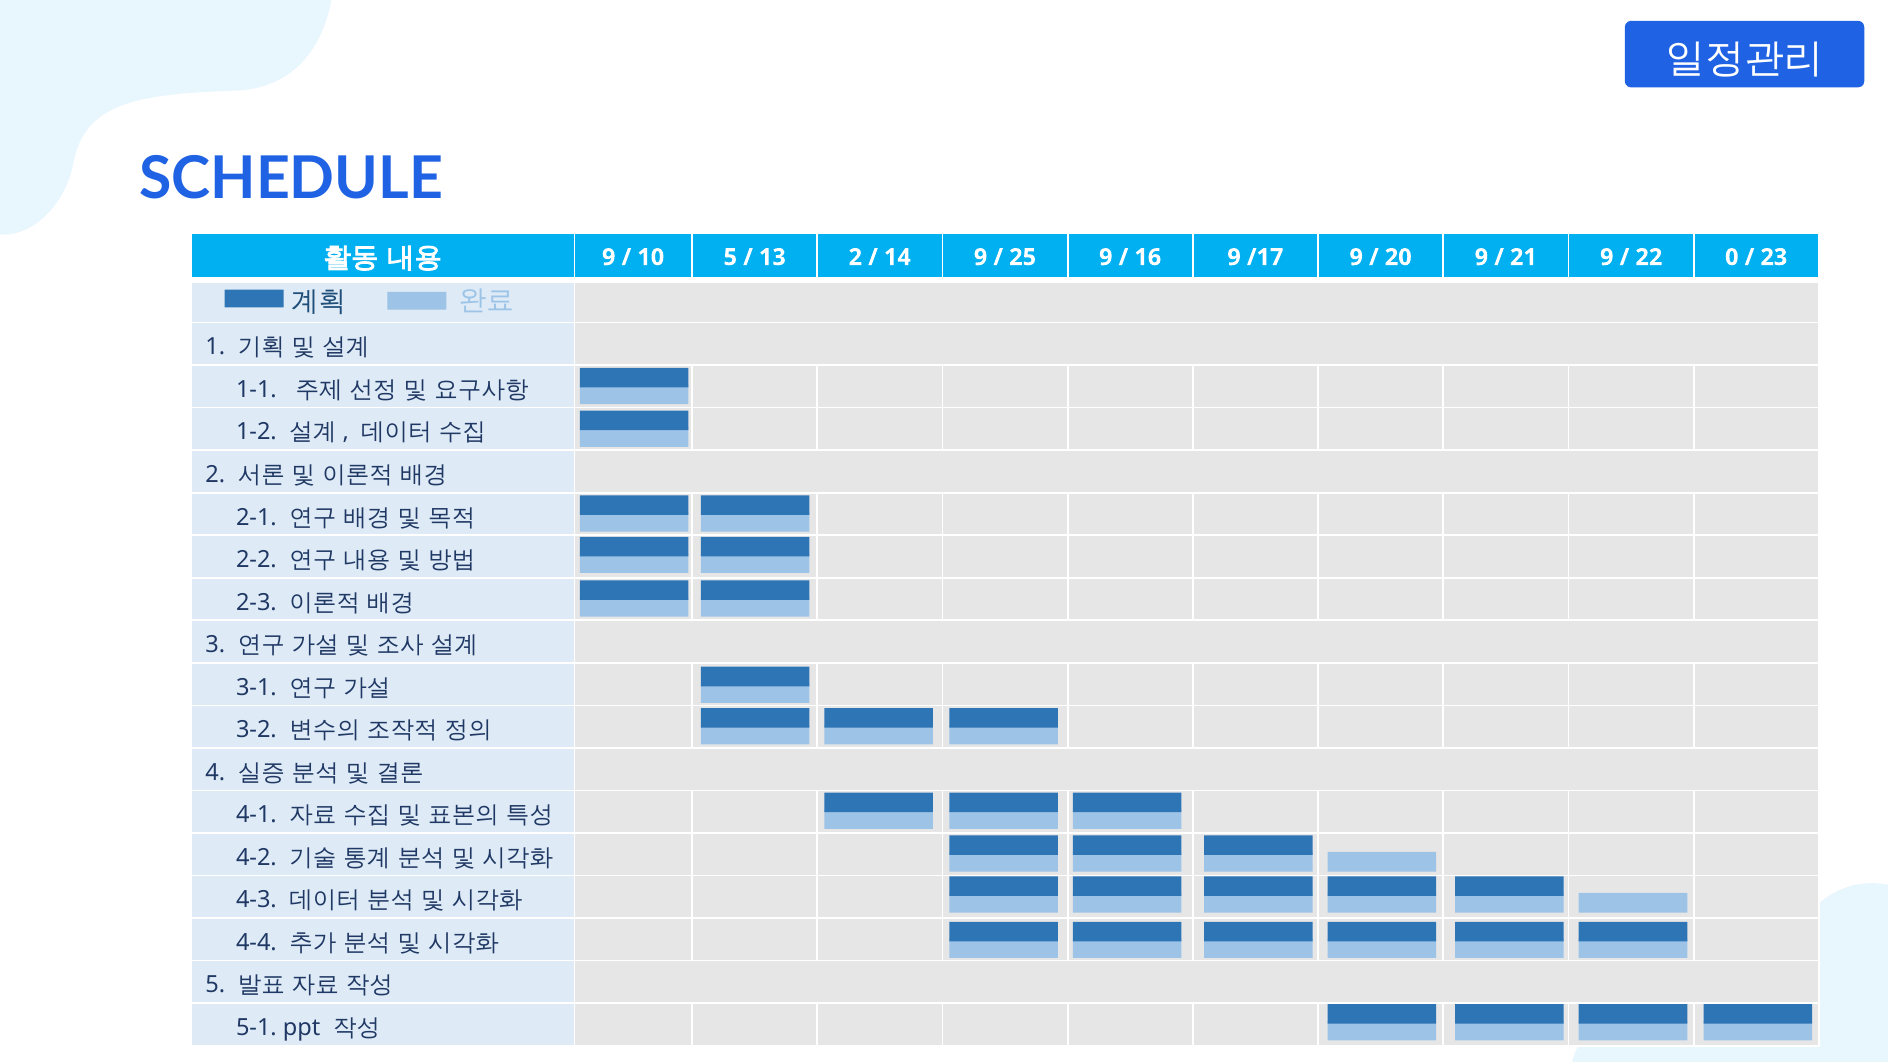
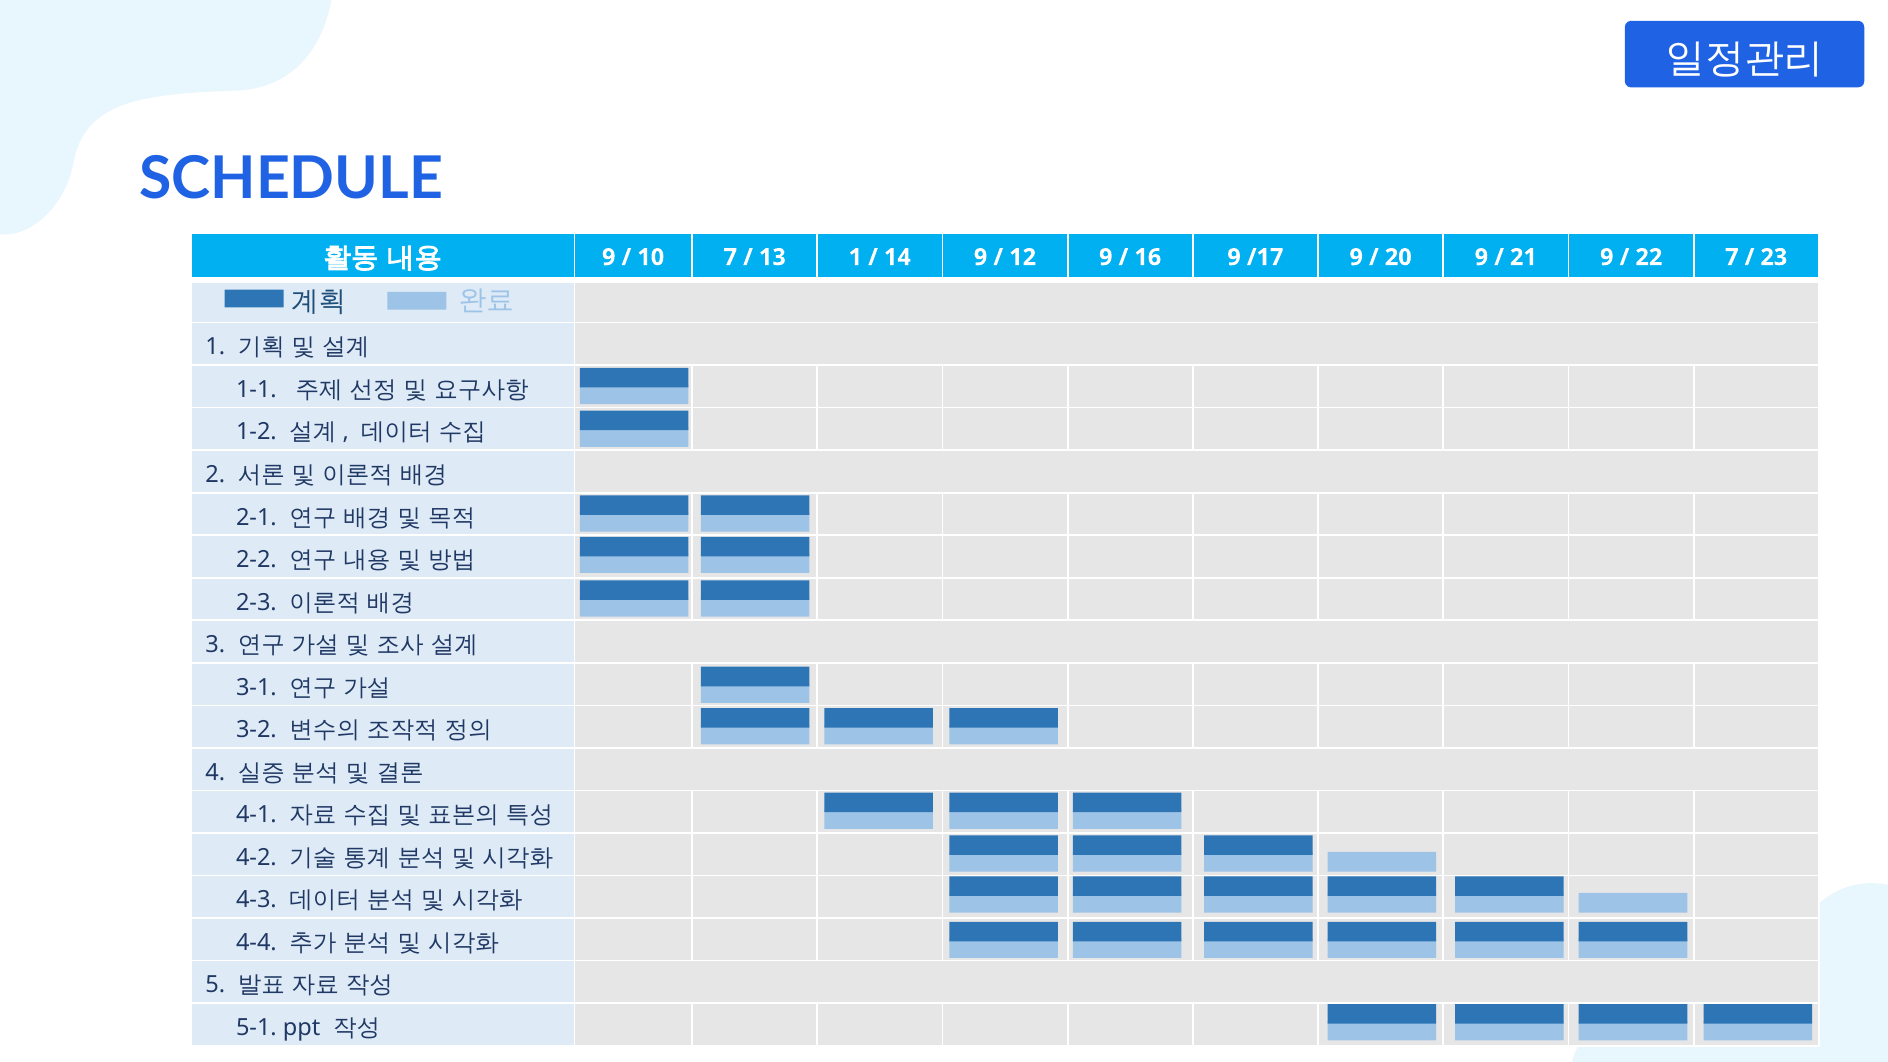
10 5: 5 -> 7 (730, 257)
13 2: 2 -> 1 (855, 257)
25: 25 -> 12 (1023, 257)
22 0: 0 -> 7 (1732, 257)
